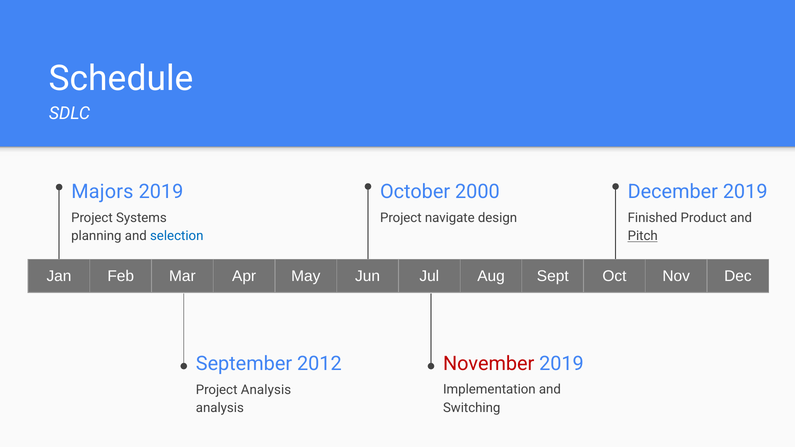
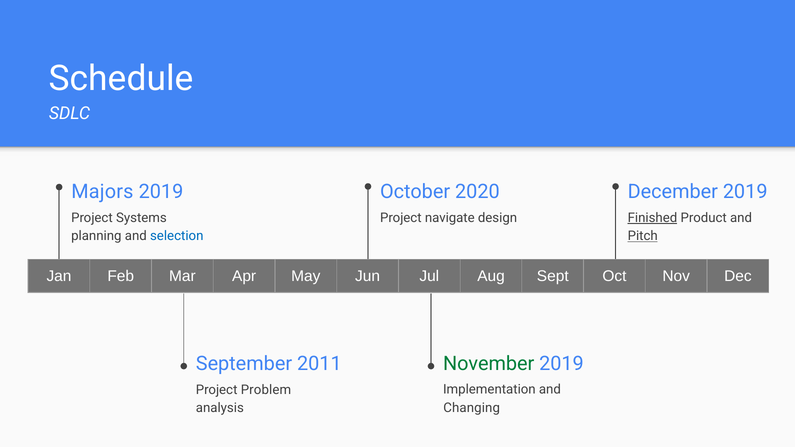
2000: 2000 -> 2020 (477, 192)
Finished underline: none -> present (652, 218)
November colour: red -> green (489, 364)
2012: 2012 -> 2011 (319, 364)
Project Analysis: Analysis -> Problem (266, 390)
Switching: Switching -> Changing (472, 408)
